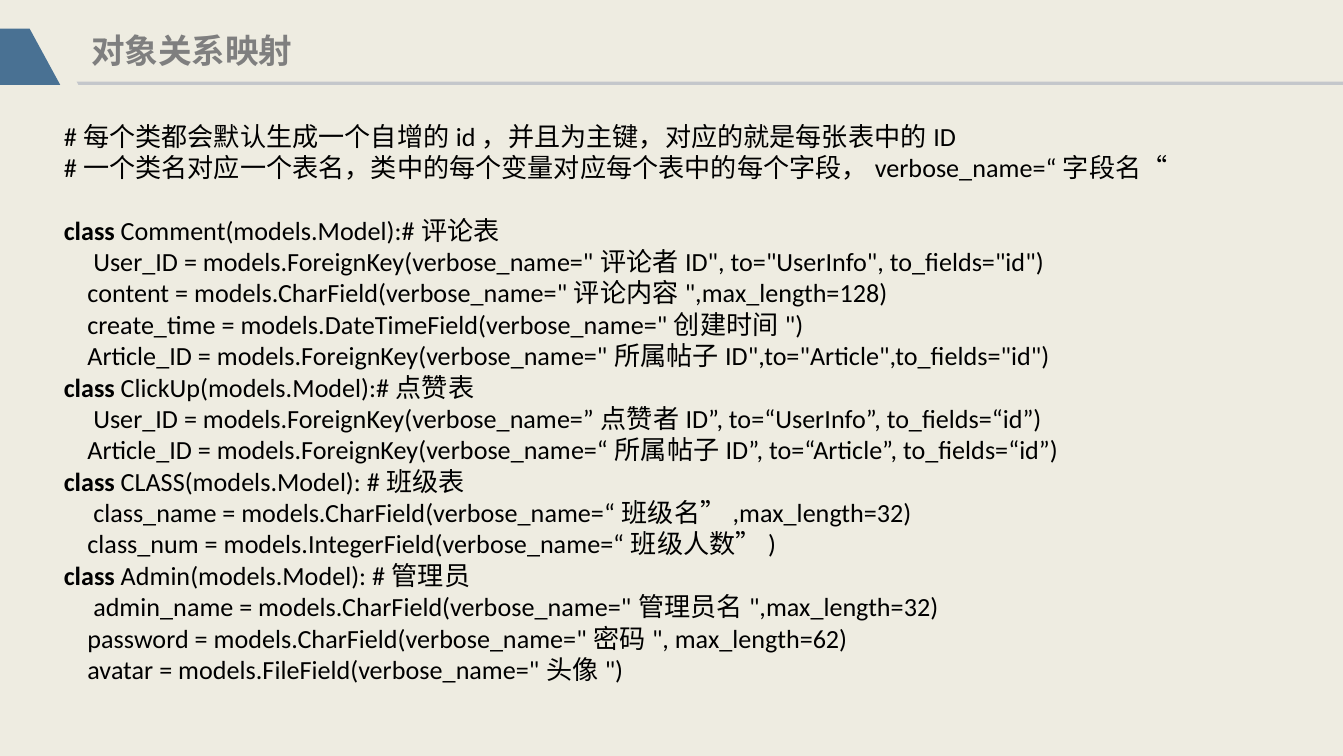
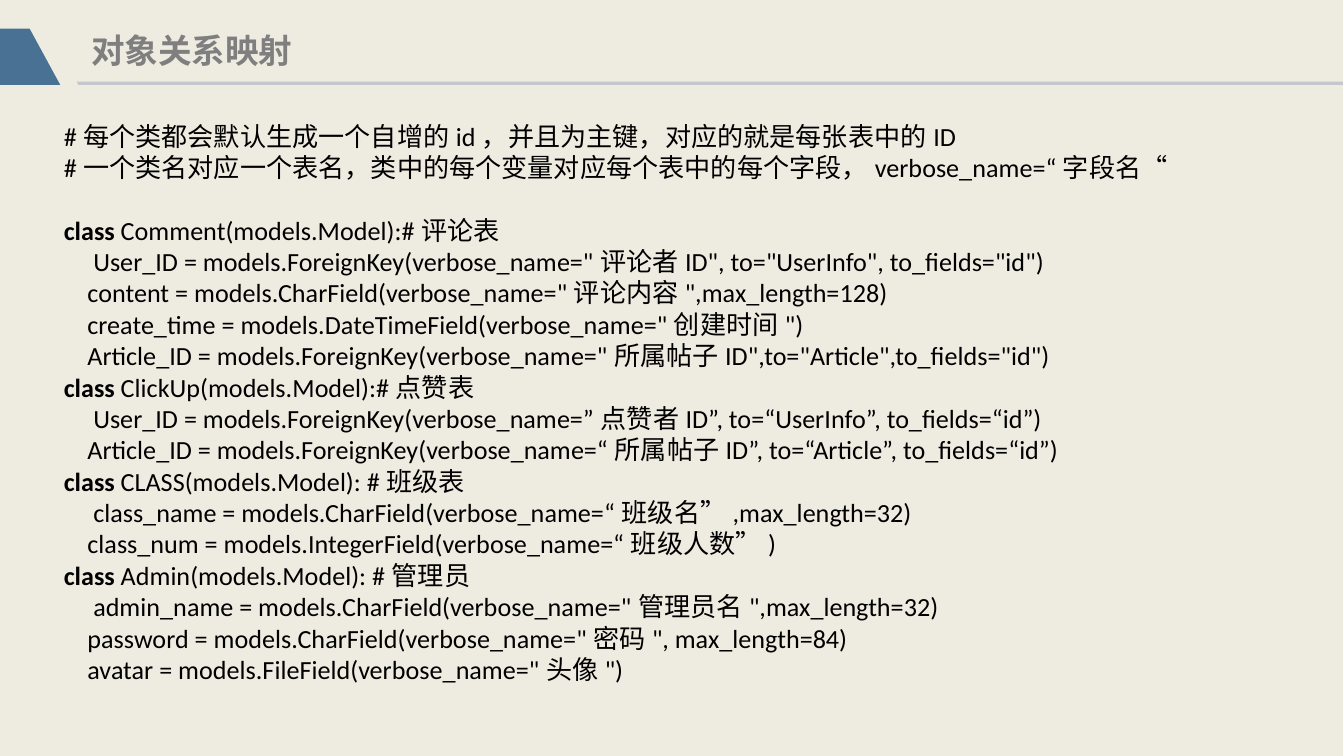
max_length=62: max_length=62 -> max_length=84 (761, 639)
